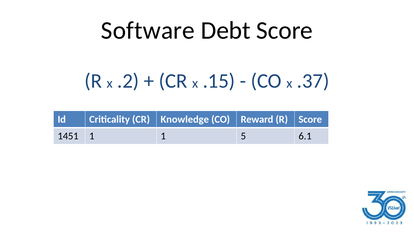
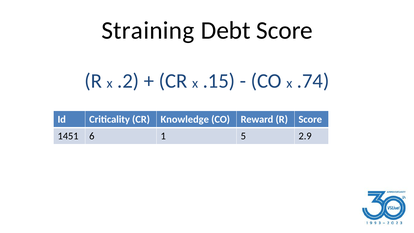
Software: Software -> Straining (148, 31)
.37: .37 -> .74 (313, 81)
1451 1: 1 -> 6 (92, 136)
6.1: 6.1 -> 2.9 (305, 136)
